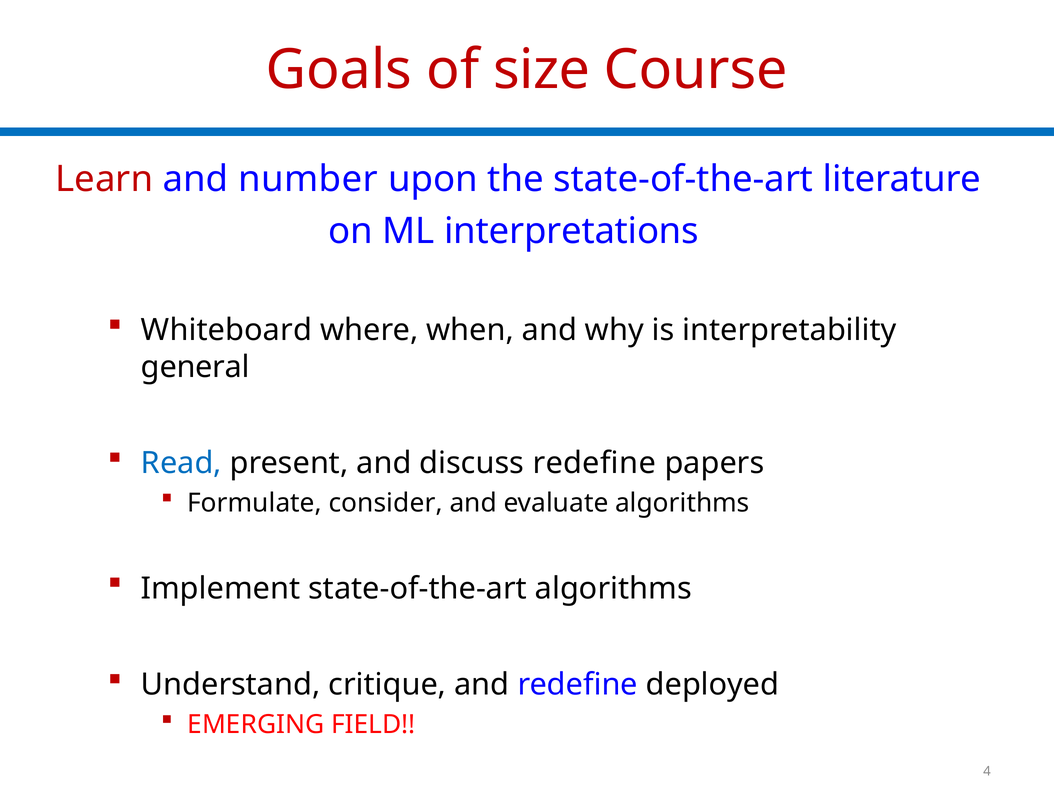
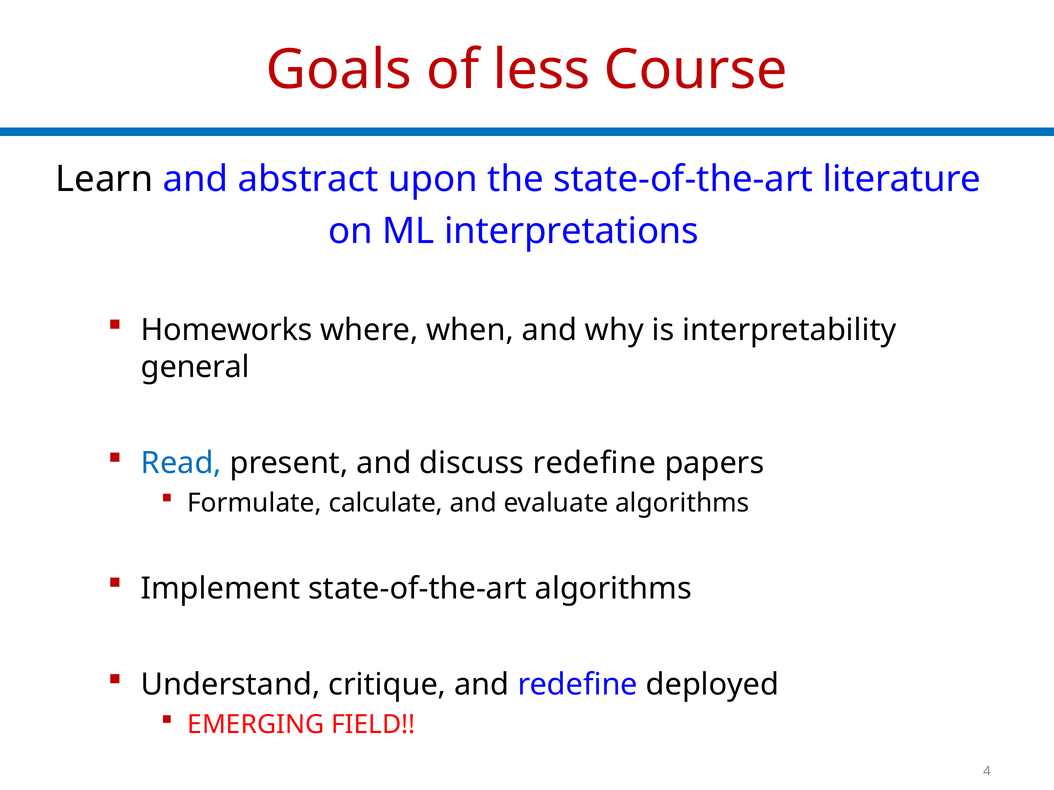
size: size -> less (542, 70)
Learn colour: red -> black (104, 179)
number: number -> abstract (308, 179)
Whiteboard: Whiteboard -> Homeworks (227, 330)
consider: consider -> calculate (386, 503)
